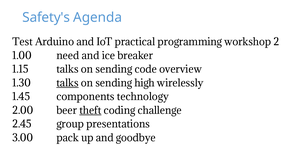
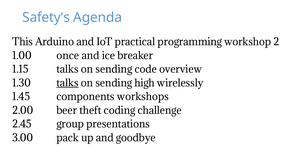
Test: Test -> This (23, 42)
need: need -> once (68, 56)
technology: technology -> workshops (143, 97)
theft underline: present -> none (90, 111)
